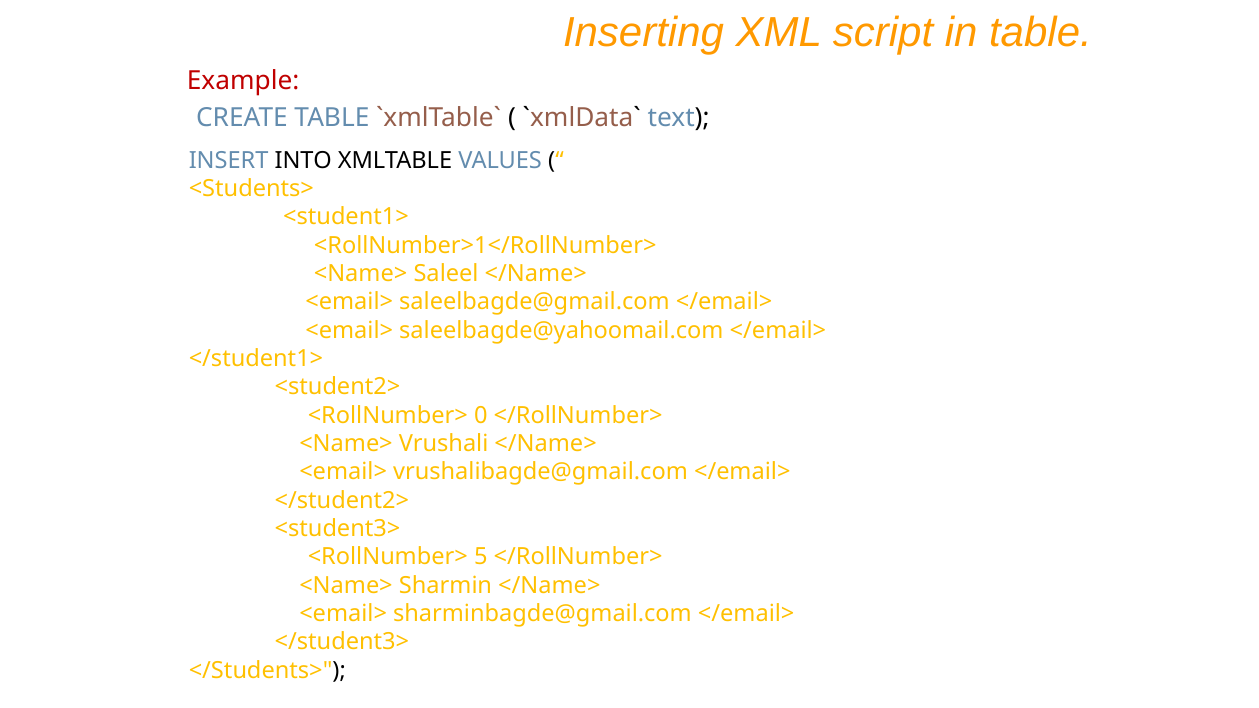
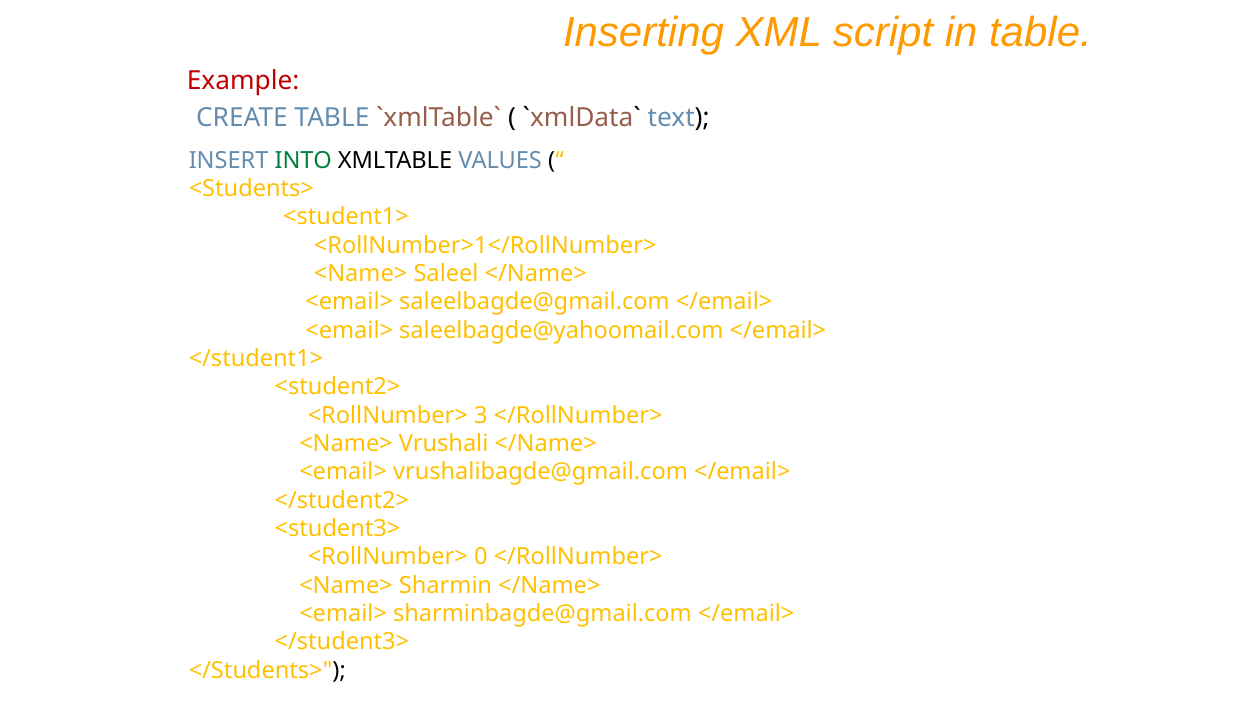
INTO colour: black -> green (303, 161)
0: 0 -> 3 (481, 416)
5: 5 -> 0 (481, 557)
